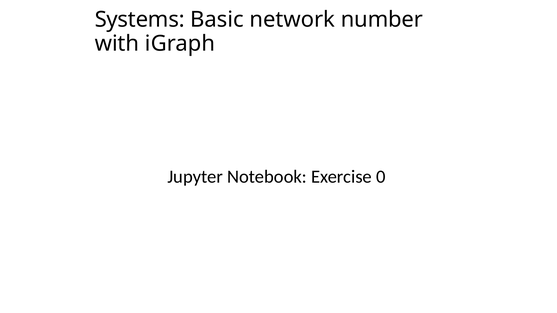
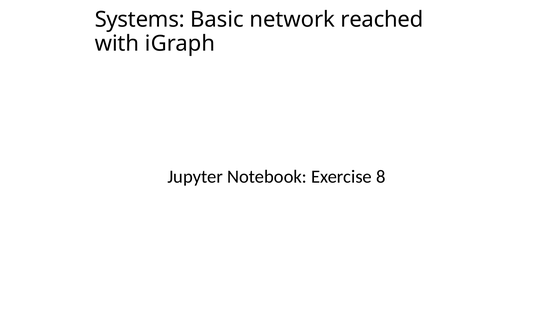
number: number -> reached (382, 20)
0: 0 -> 8 (381, 177)
